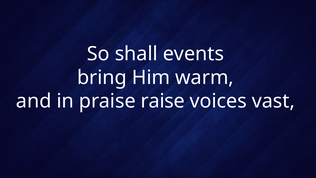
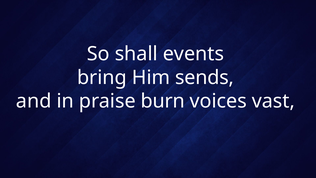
warm: warm -> sends (205, 77)
raise: raise -> burn (163, 101)
